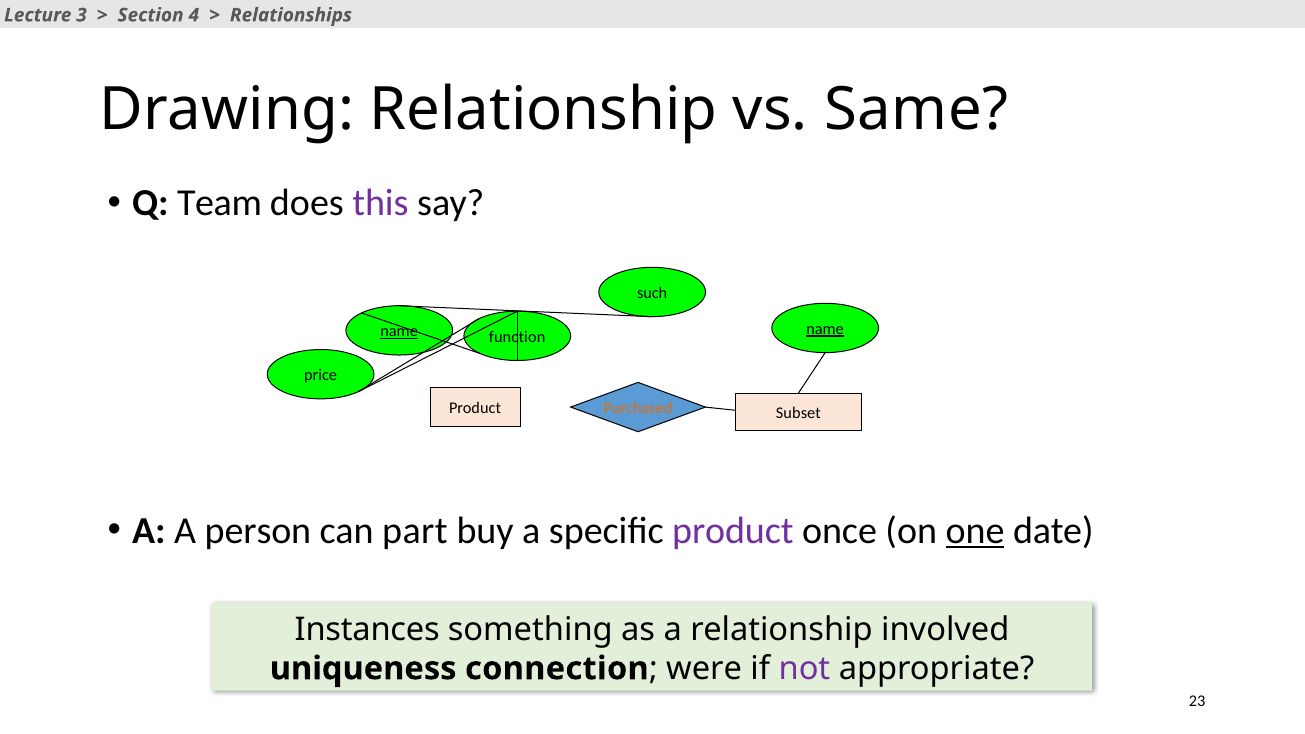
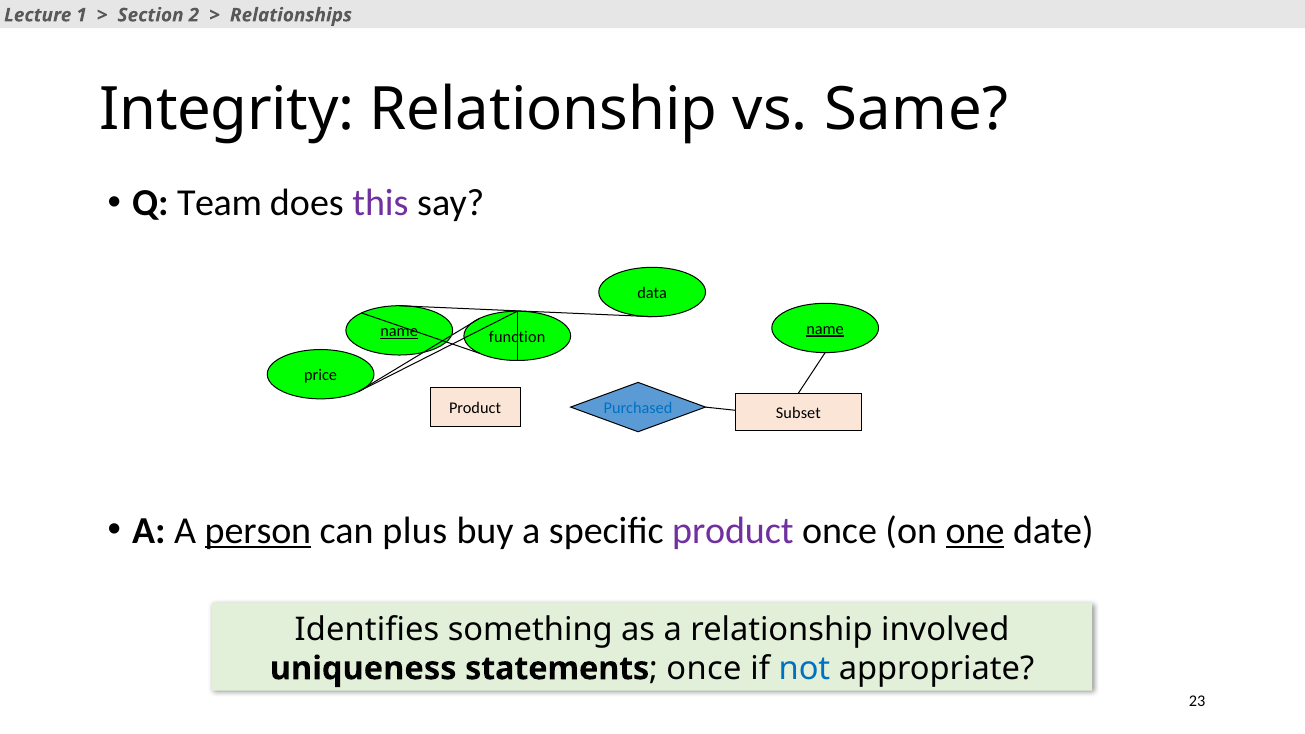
3: 3 -> 1 (81, 15)
4: 4 -> 2 (194, 15)
Drawing: Drawing -> Integrity (227, 110)
such: such -> data (652, 293)
Purchased colour: orange -> blue (638, 408)
person underline: none -> present (258, 531)
part: part -> plus (415, 531)
Instances: Instances -> Identifies (367, 629)
connection: connection -> statements (557, 669)
were: were -> once (704, 669)
not colour: purple -> blue (804, 669)
